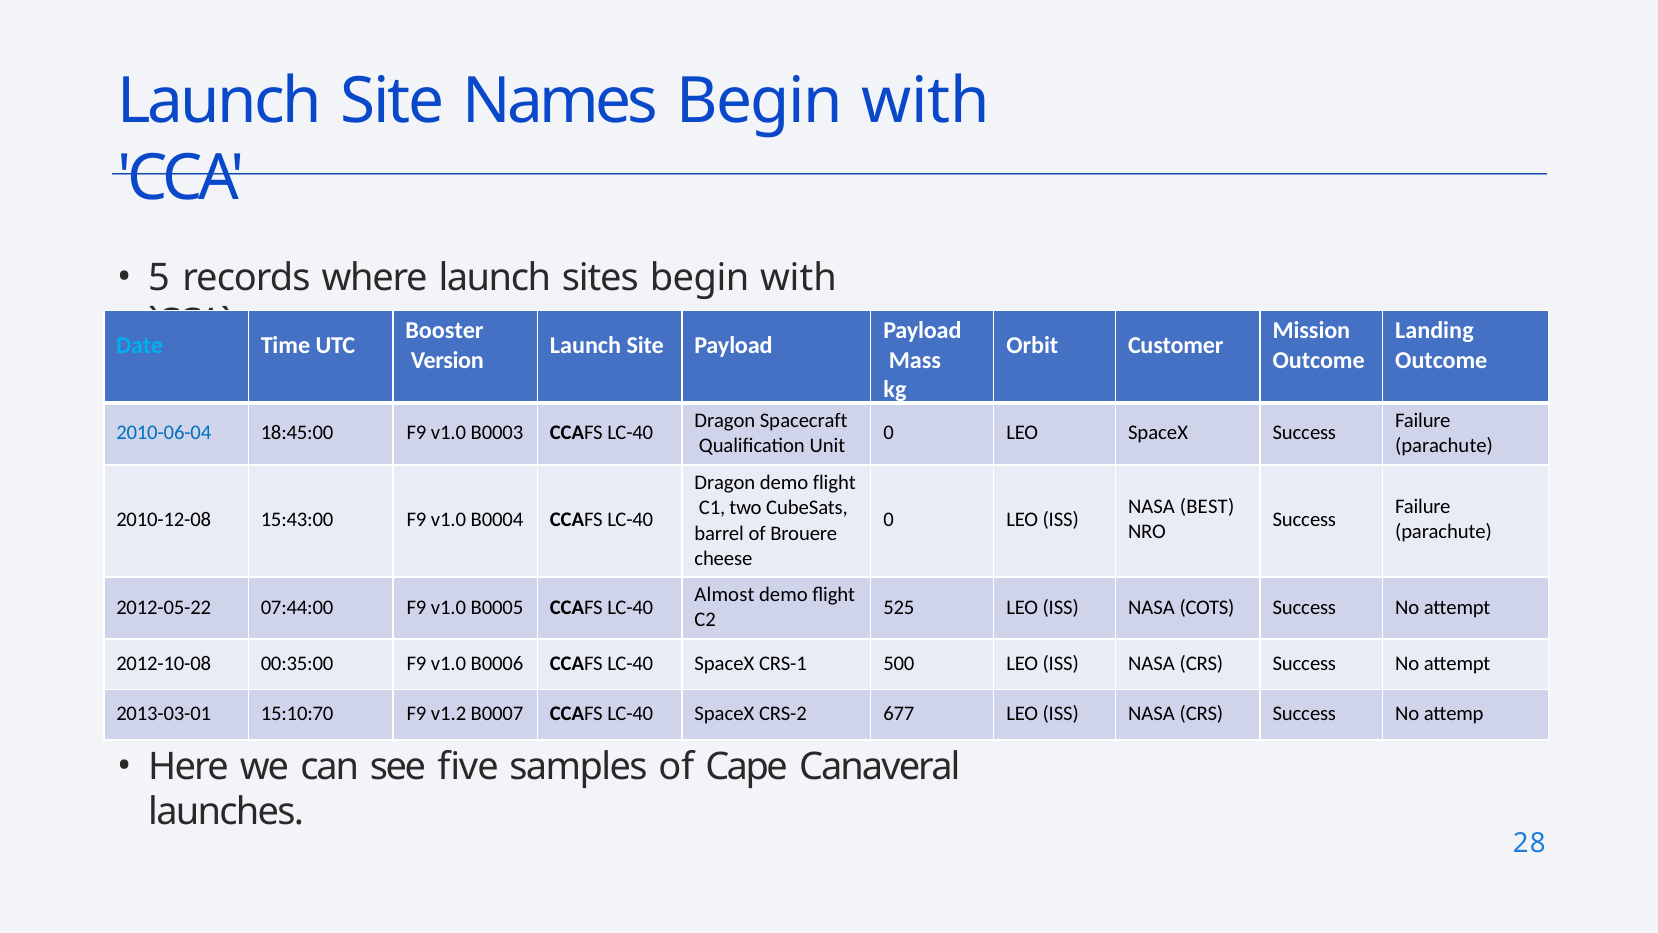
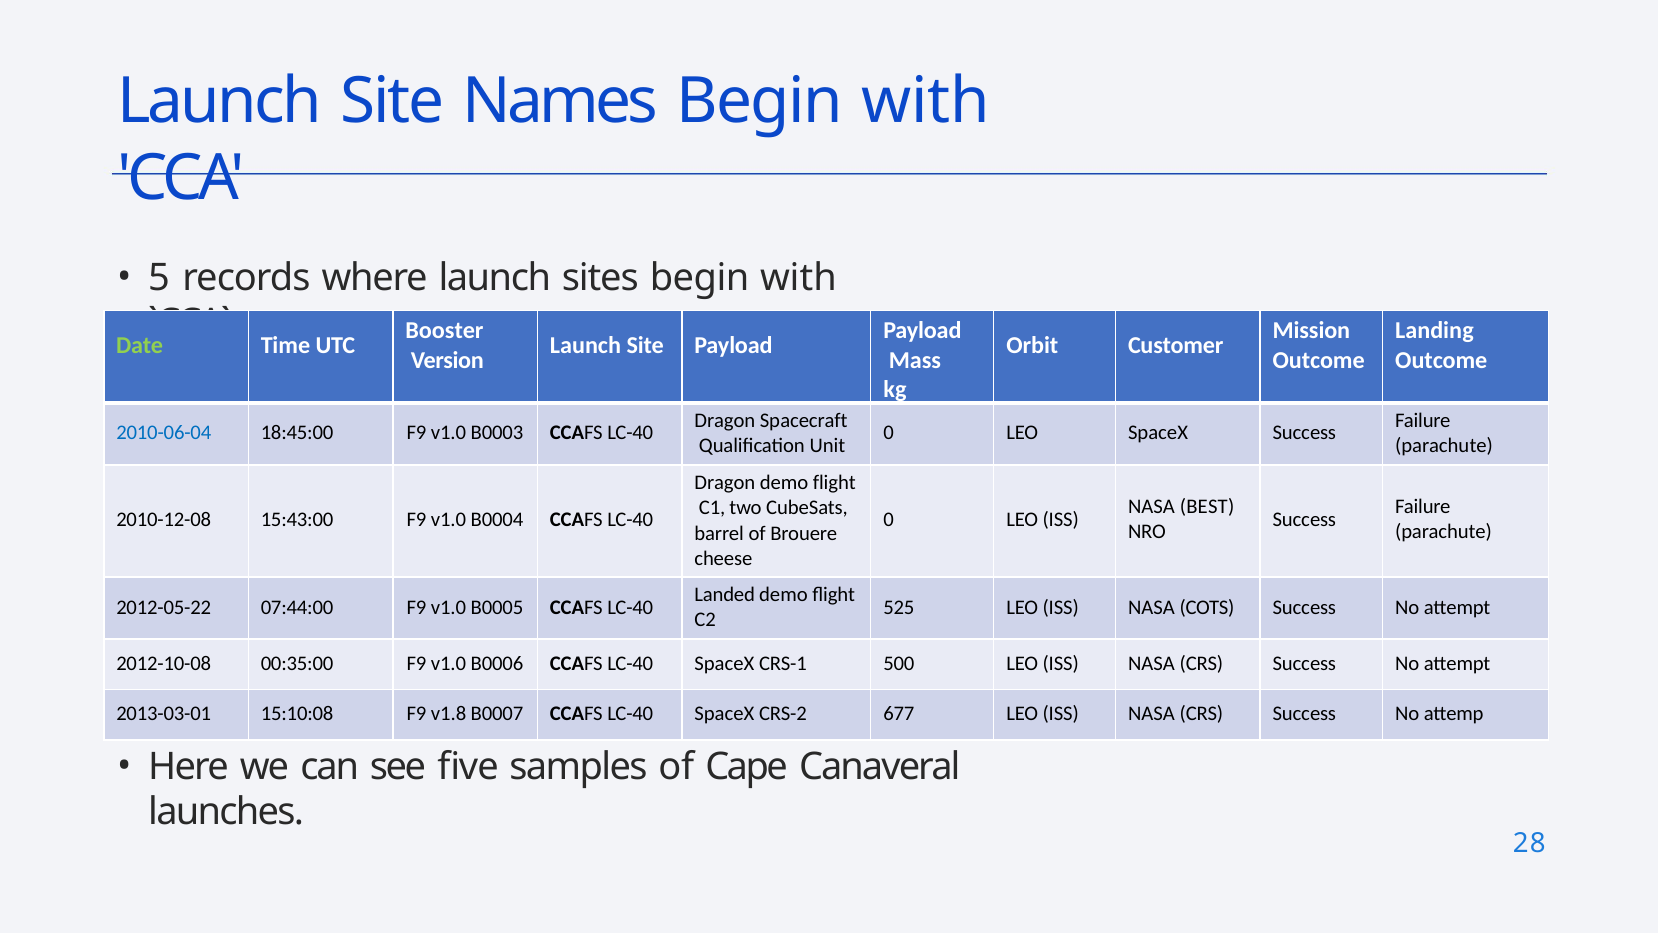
Date colour: light blue -> light green (140, 345)
Almost: Almost -> Landed (725, 595)
15:10:70: 15:10:70 -> 15:10:08 (297, 714)
v1.2: v1.2 -> v1.8 (449, 714)
